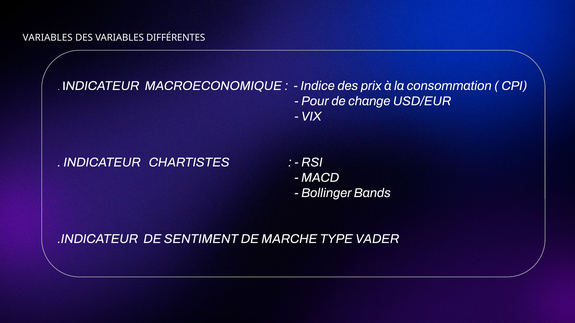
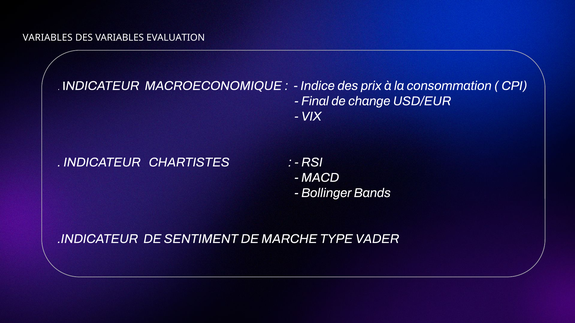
DIFFÉRENTES: DIFFÉRENTES -> EVALUATION (176, 38)
Pour: Pour -> Final (315, 101)
